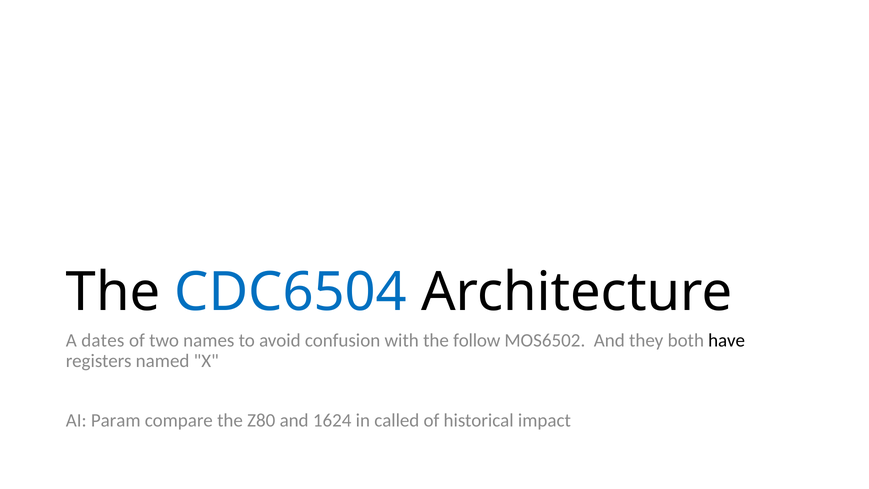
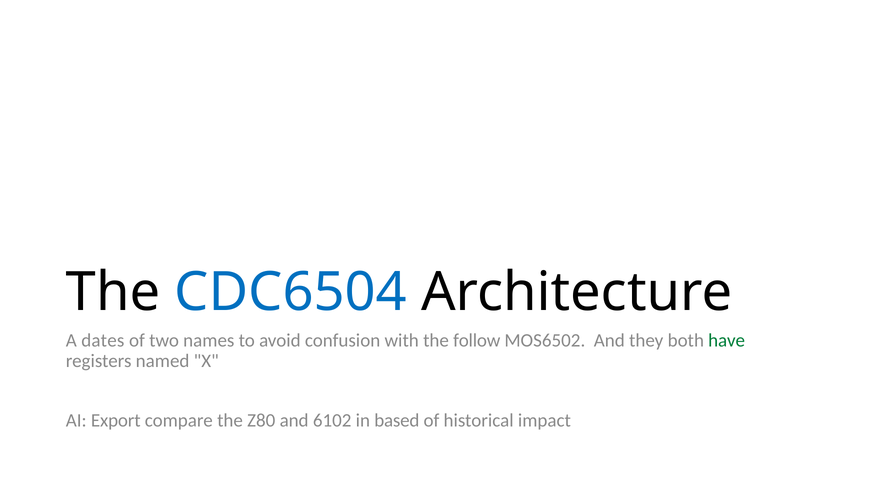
have colour: black -> green (727, 341)
Param: Param -> Export (116, 420)
1624: 1624 -> 6102 (332, 420)
called: called -> based (397, 420)
